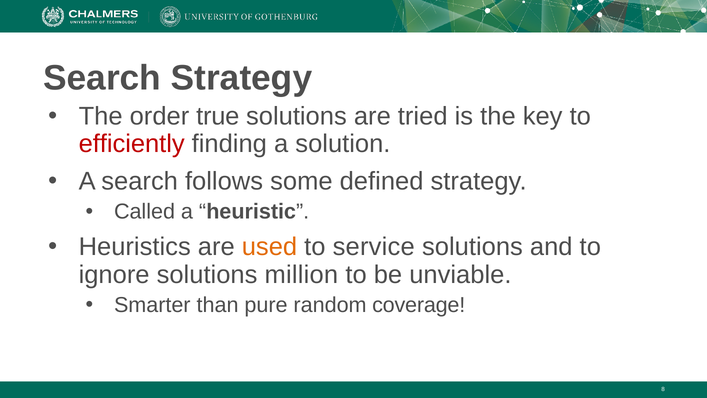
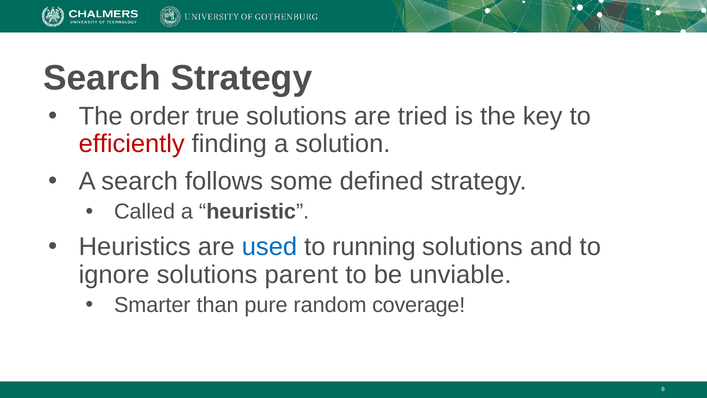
used colour: orange -> blue (269, 247)
service: service -> running (374, 247)
million: million -> parent (301, 274)
